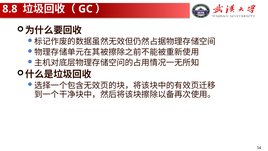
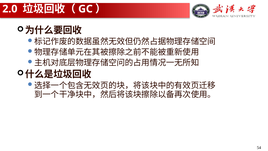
8.8: 8.8 -> 2.0 (10, 9)
